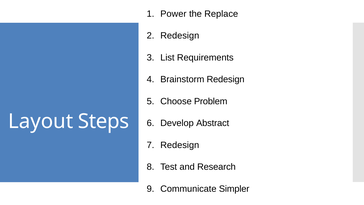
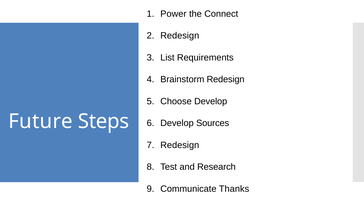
Replace: Replace -> Connect (221, 14)
Choose Problem: Problem -> Develop (211, 101)
Layout: Layout -> Future (41, 121)
Abstract: Abstract -> Sources (213, 123)
Simpler: Simpler -> Thanks (234, 189)
